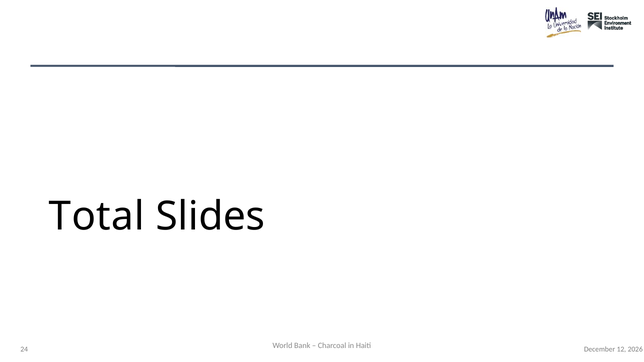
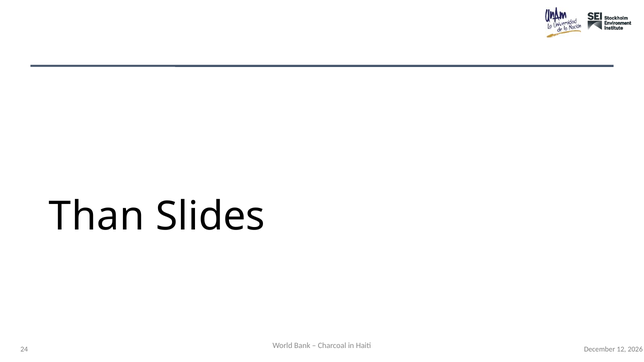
Total: Total -> Than (97, 216)
